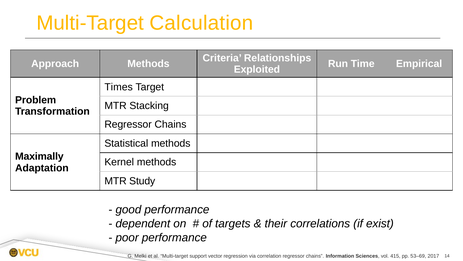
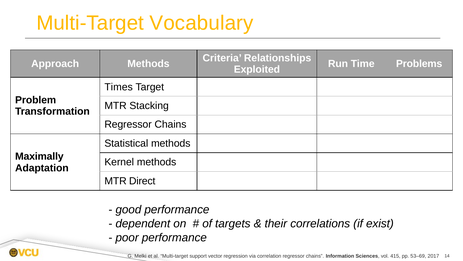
Calculation: Calculation -> Vocabulary (202, 23)
Empirical: Empirical -> Problems (419, 64)
Study: Study -> Direct (142, 181)
